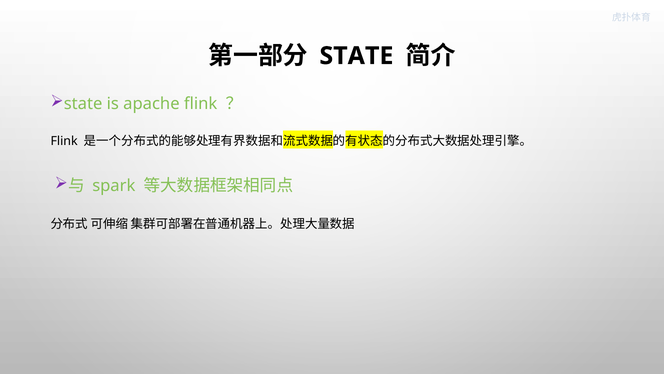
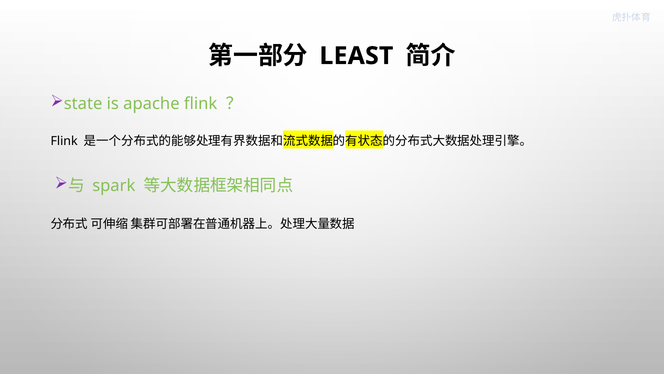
STATE: STATE -> LEAST (356, 56)
